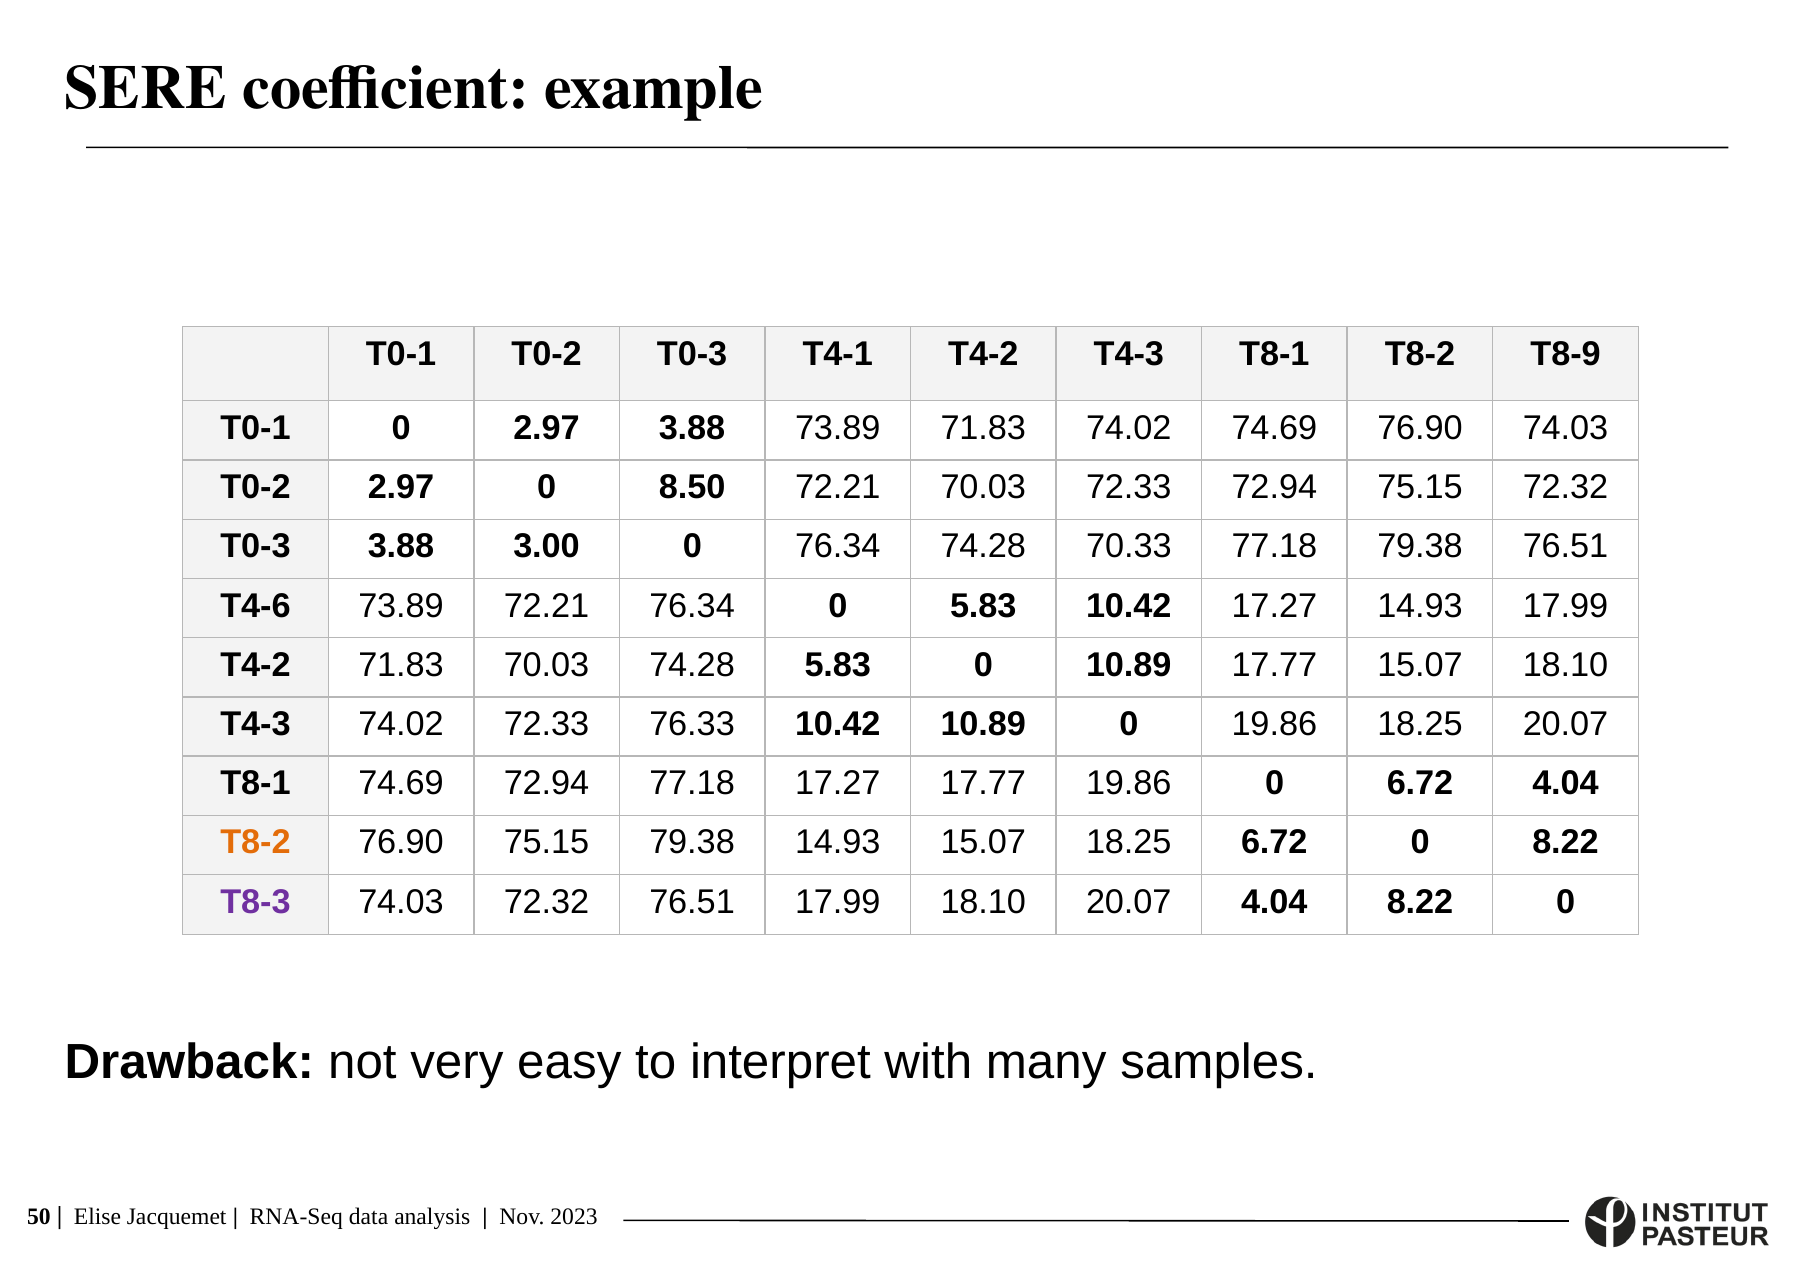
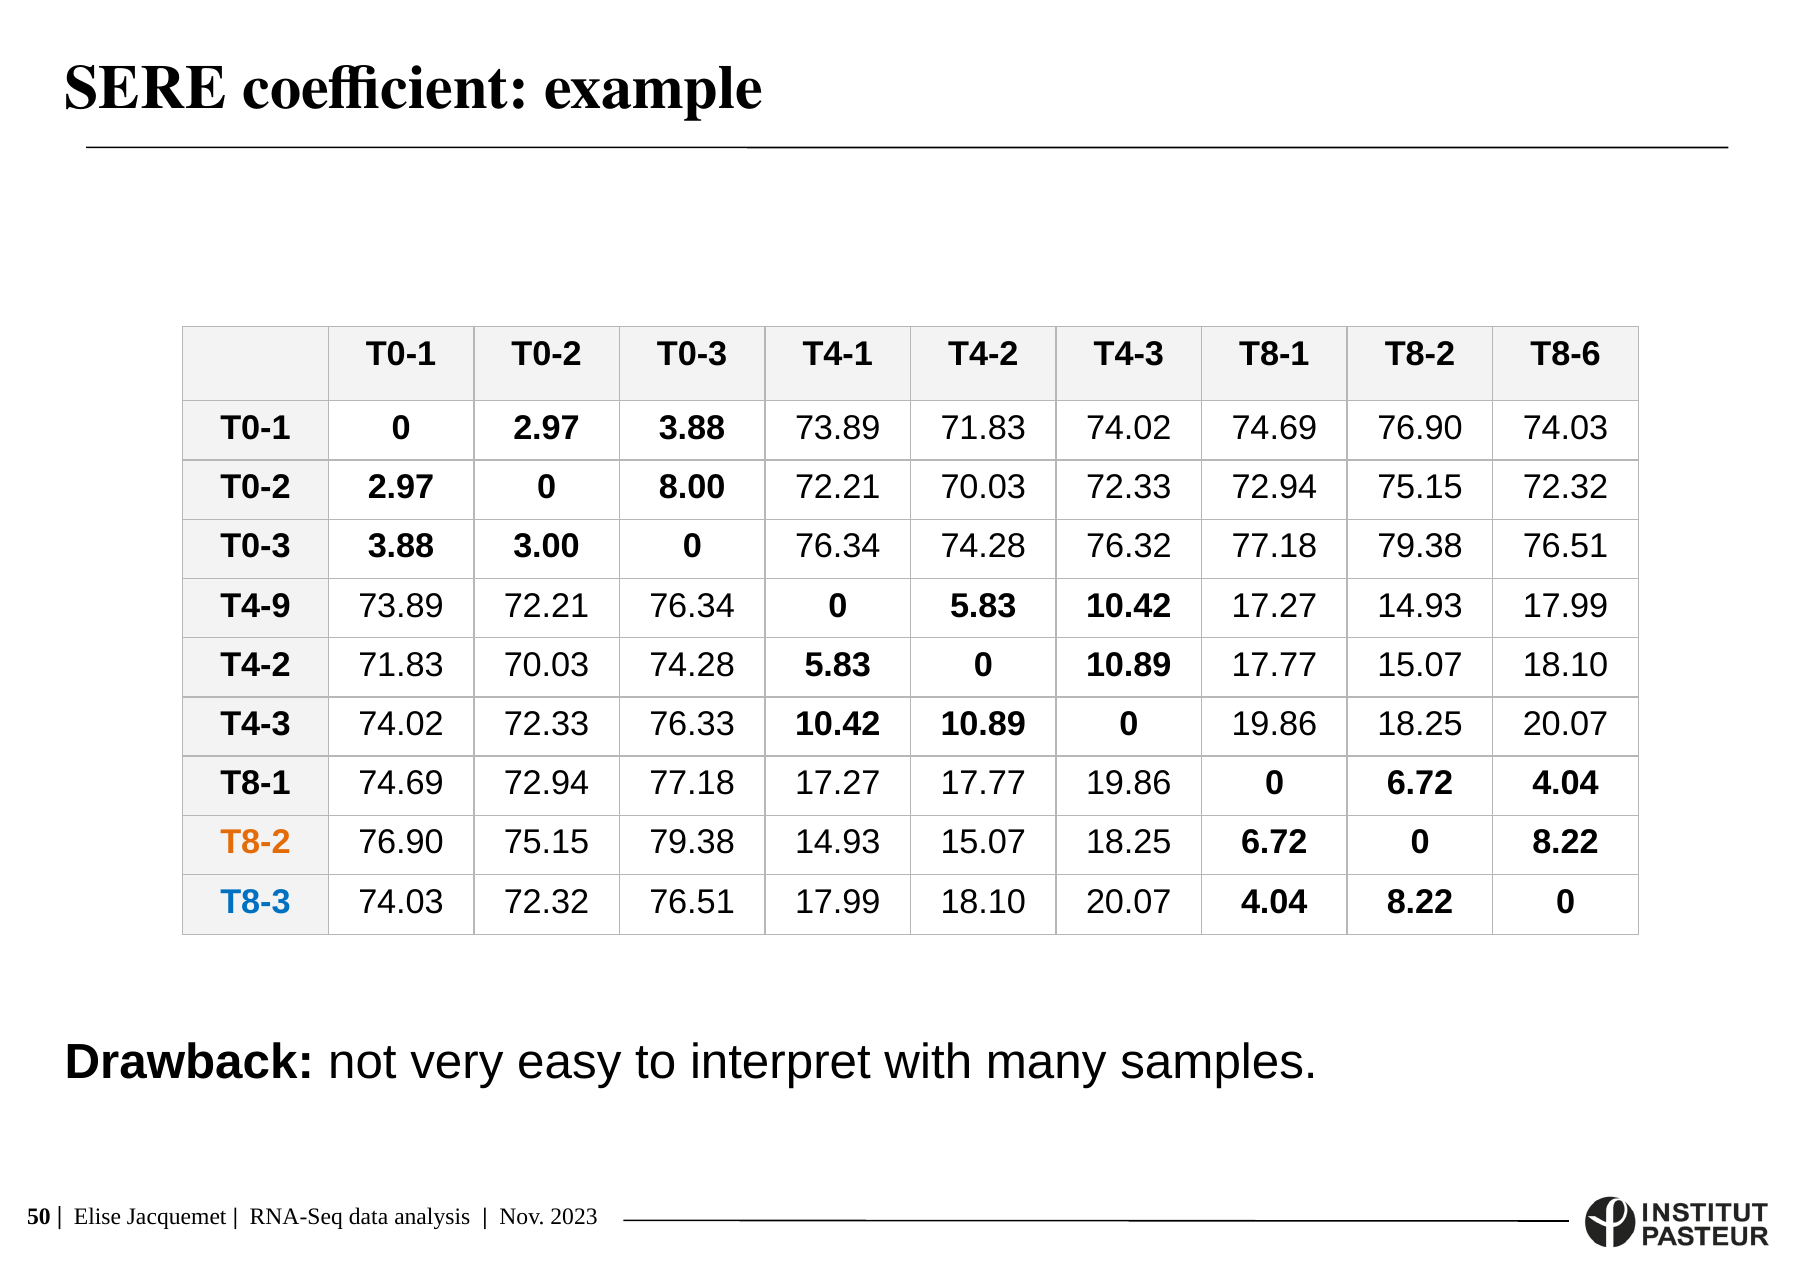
T8-9: T8-9 -> T8-6 (1566, 354)
8.50: 8.50 -> 8.00 (692, 487)
70.33: 70.33 -> 76.32 (1129, 546)
T4-6: T4-6 -> T4-9 (255, 606)
T8-3 colour: purple -> blue (255, 902)
